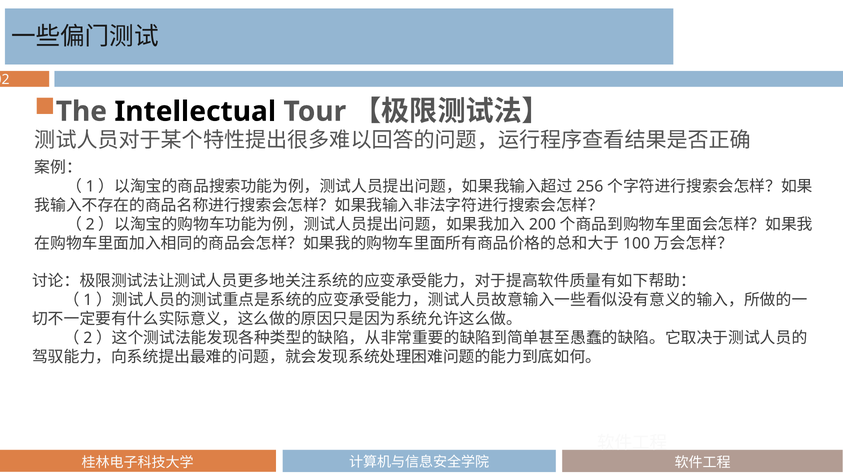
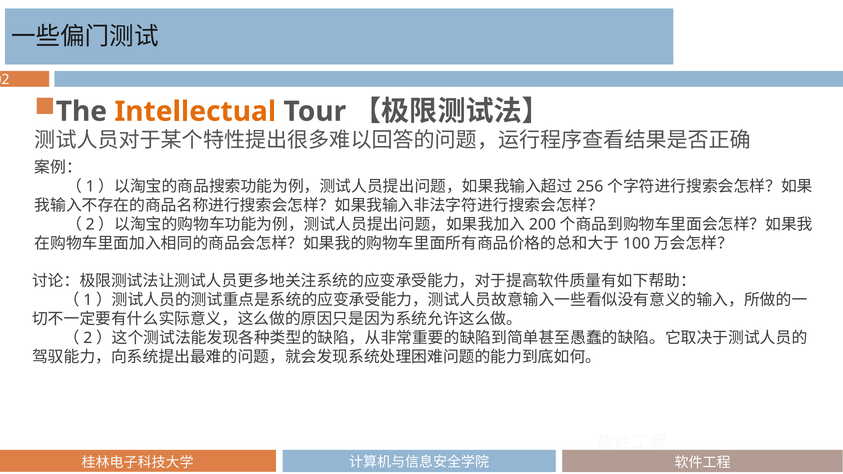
Intellectual colour: black -> orange (195, 112)
